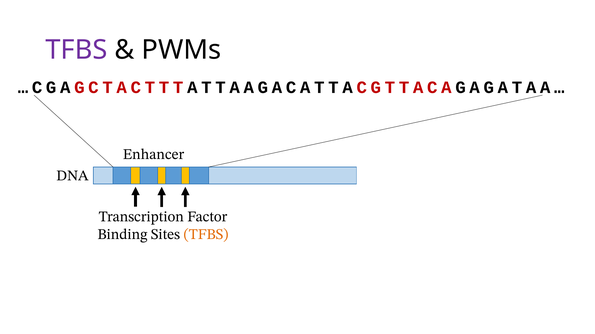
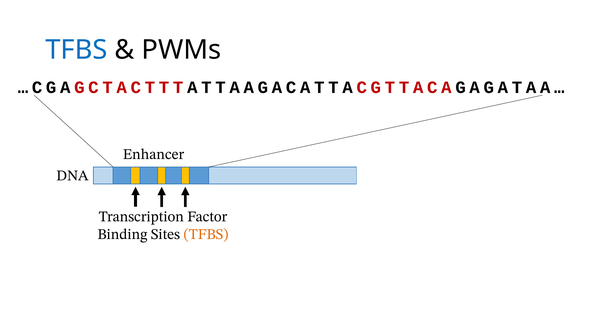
TFBS colour: purple -> blue (76, 50)
